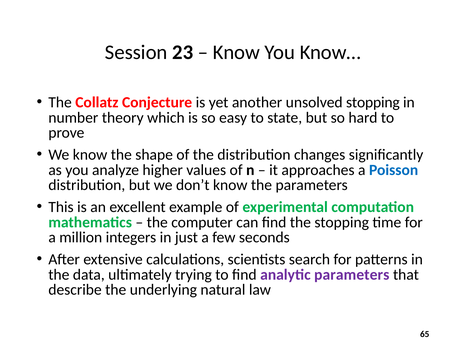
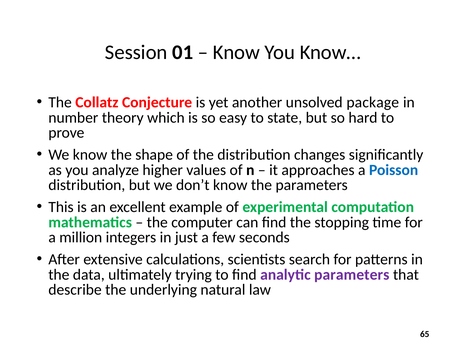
23: 23 -> 01 (183, 52)
unsolved stopping: stopping -> package (373, 102)
